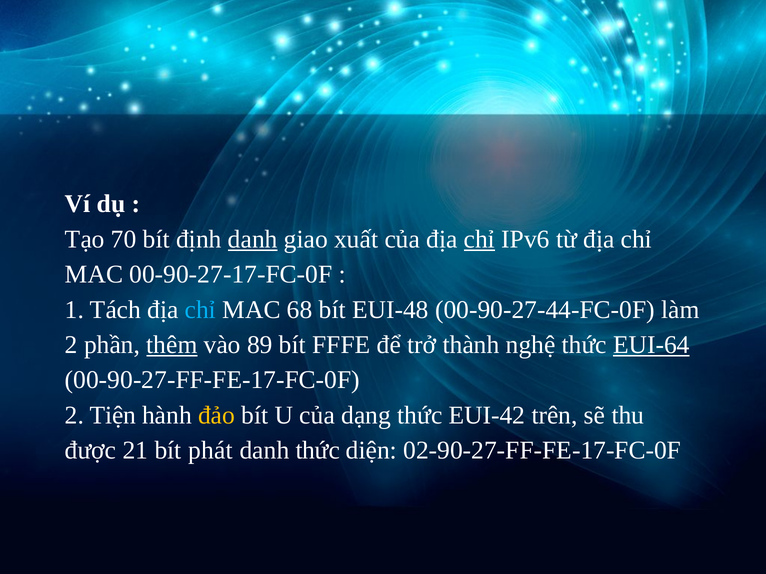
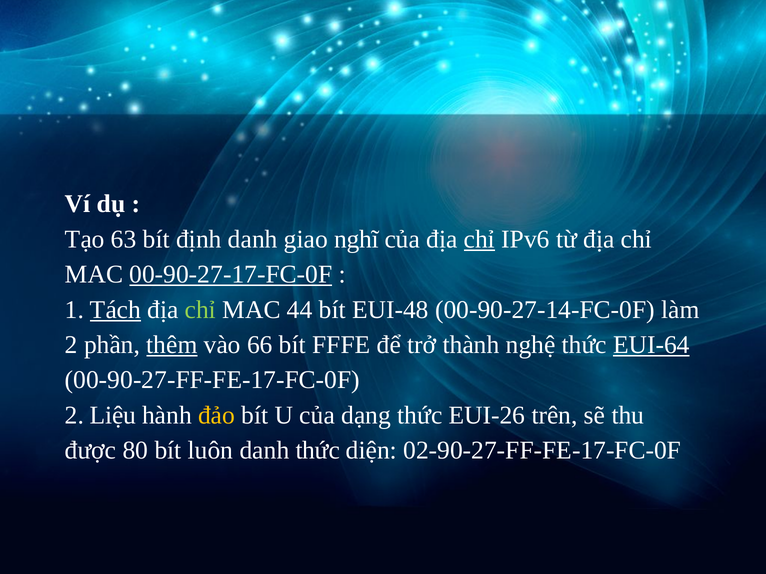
70: 70 -> 63 (124, 239)
danh underline: present -> none (253, 239)
xuất: xuất -> nghĩ (356, 239)
00-90-27-17-FC-0F underline: none -> present (231, 275)
Tách underline: none -> present (115, 310)
chỉ colour: light blue -> light green (200, 310)
68: 68 -> 44 (300, 310)
00-90-27-44-FC-0F: 00-90-27-44-FC-0F -> 00-90-27-14-FC-0F (545, 310)
89: 89 -> 66 (260, 345)
Tiện: Tiện -> Liệu (113, 416)
EUI-42: EUI-42 -> EUI-26 (487, 416)
21: 21 -> 80 (135, 451)
phát: phát -> luôn (211, 451)
